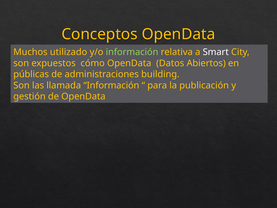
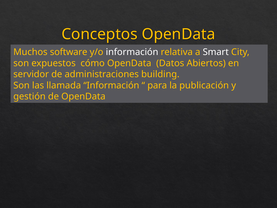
utilizado: utilizado -> software (69, 52)
información colour: light green -> white (132, 52)
públicas: públicas -> servidor (31, 74)
